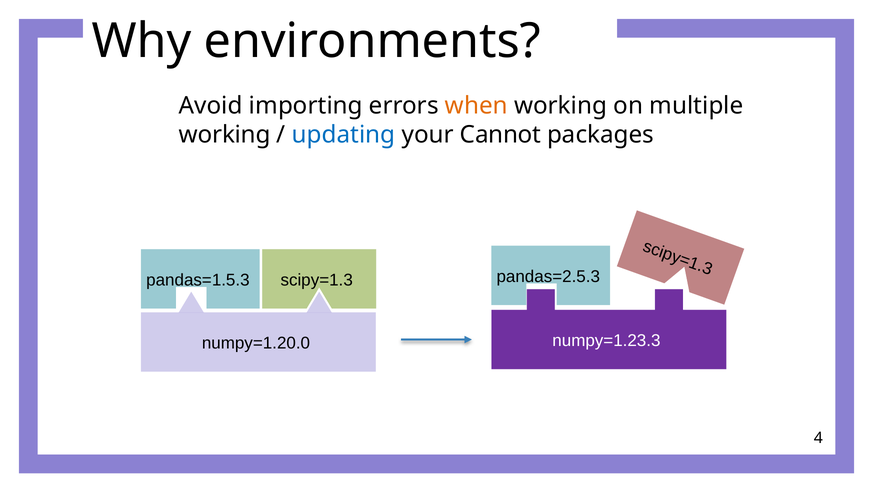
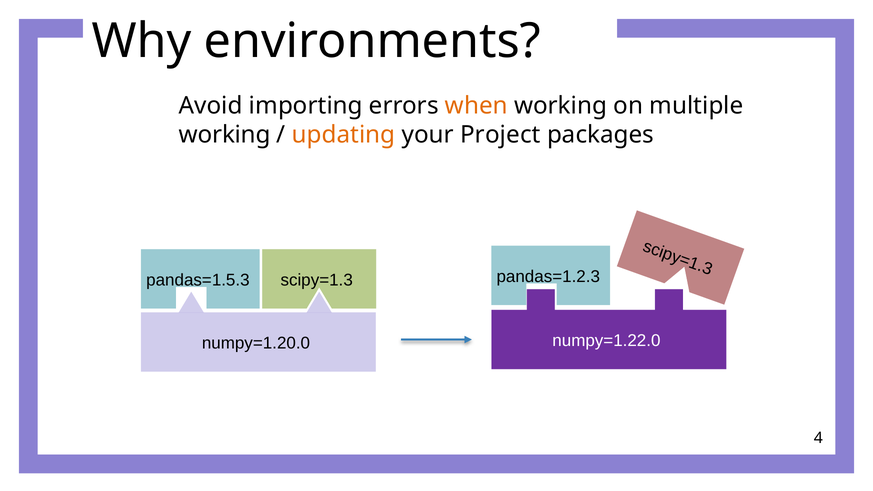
updating colour: blue -> orange (344, 135)
Cannot: Cannot -> Project (500, 135)
pandas=2.5.3: pandas=2.5.3 -> pandas=1.2.3 (548, 277)
numpy=1.23.3: numpy=1.23.3 -> numpy=1.22.0 (606, 341)
